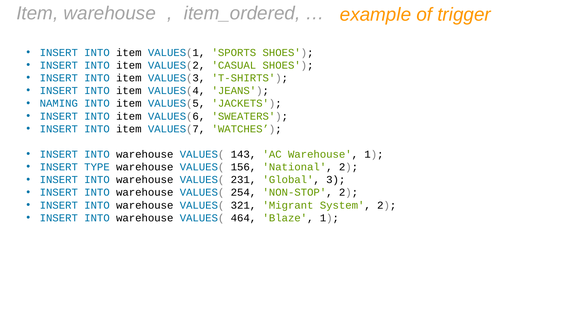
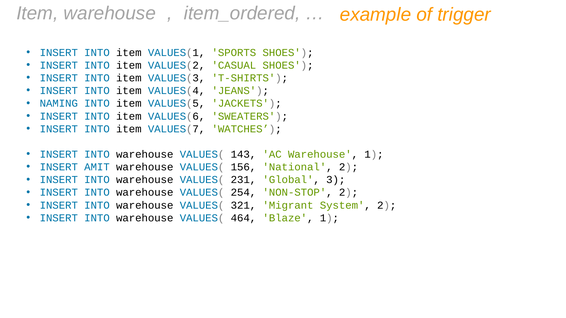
TYPE: TYPE -> AMIT (97, 167)
